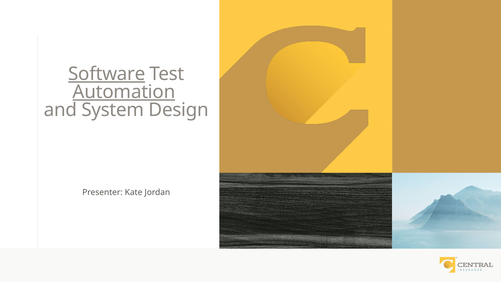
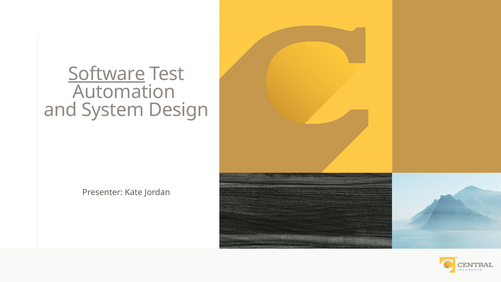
Automation underline: present -> none (124, 92)
